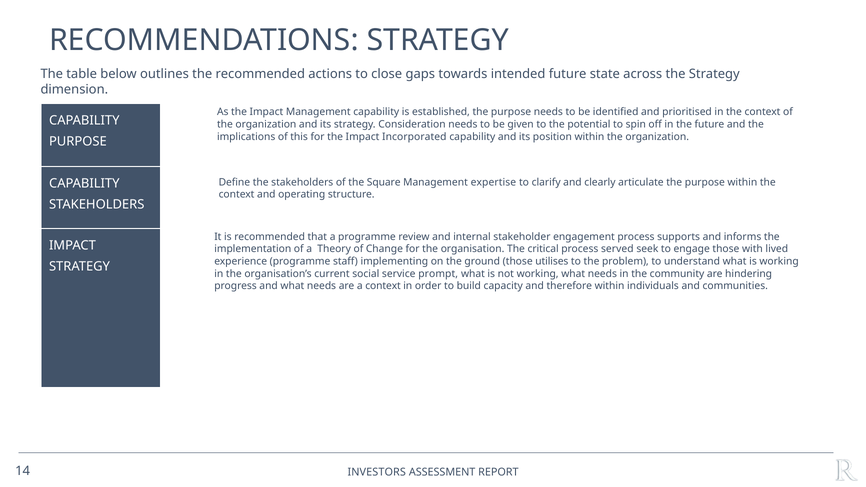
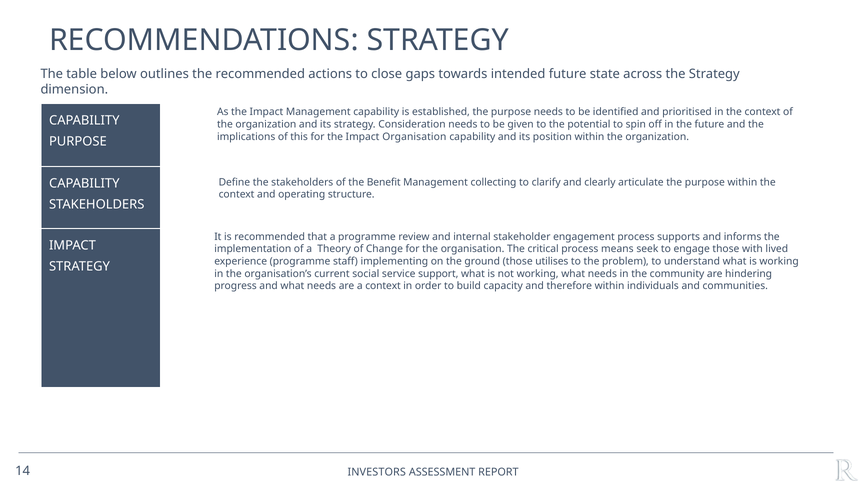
Impact Incorporated: Incorporated -> Organisation (414, 137)
Square: Square -> Benefit (384, 182)
expertise: expertise -> collecting (493, 182)
served: served -> means (617, 249)
prompt: prompt -> support (438, 274)
